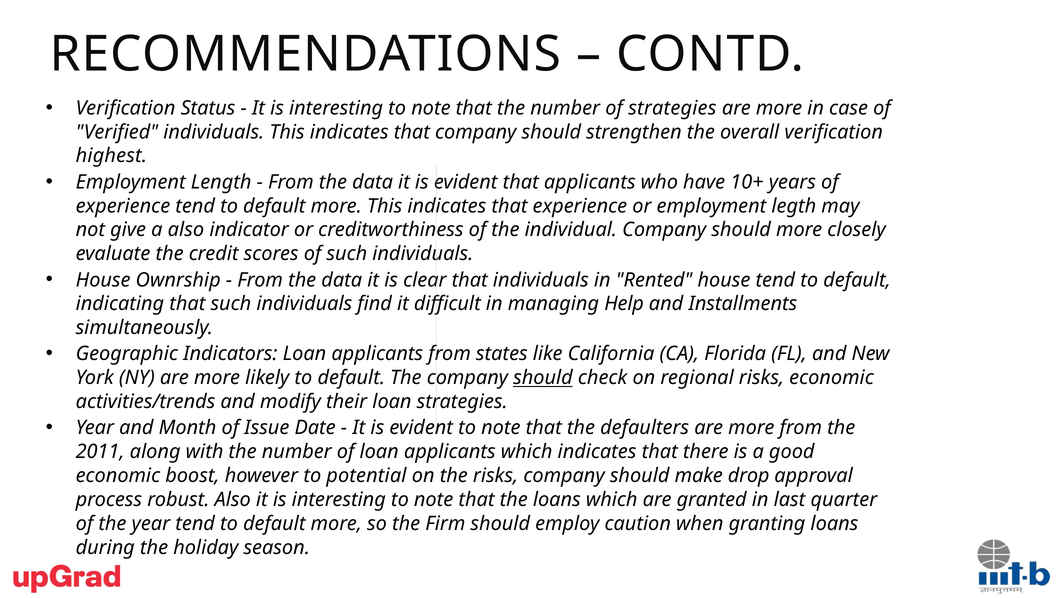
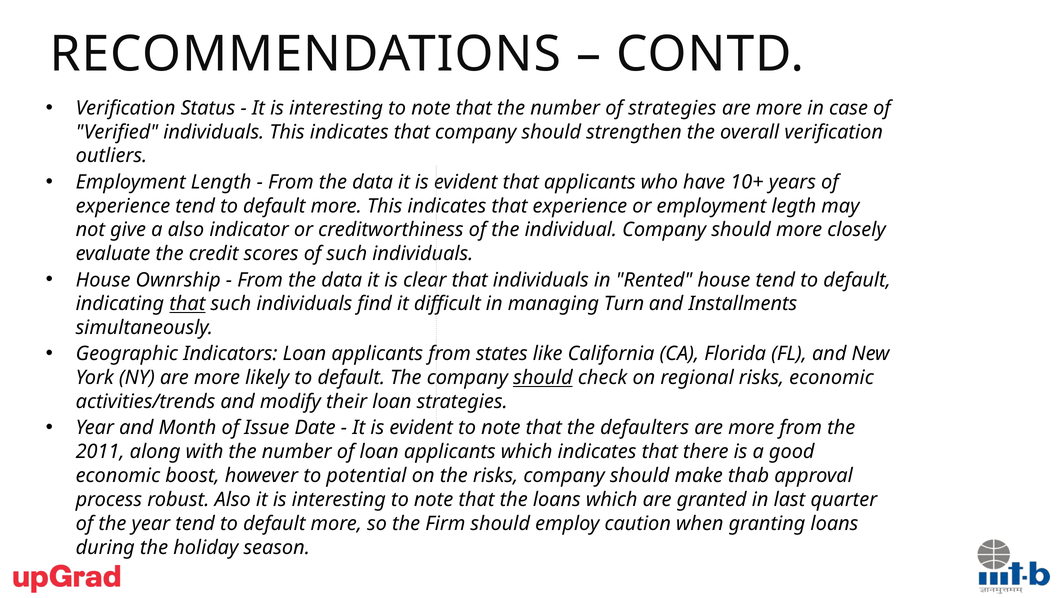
highest: highest -> outliers (111, 156)
that underline: none -> present (187, 304)
Help: Help -> Turn (624, 304)
drop: drop -> thab (749, 476)
